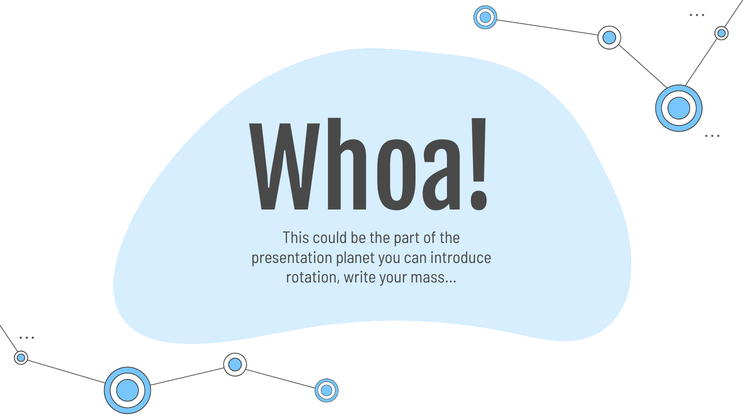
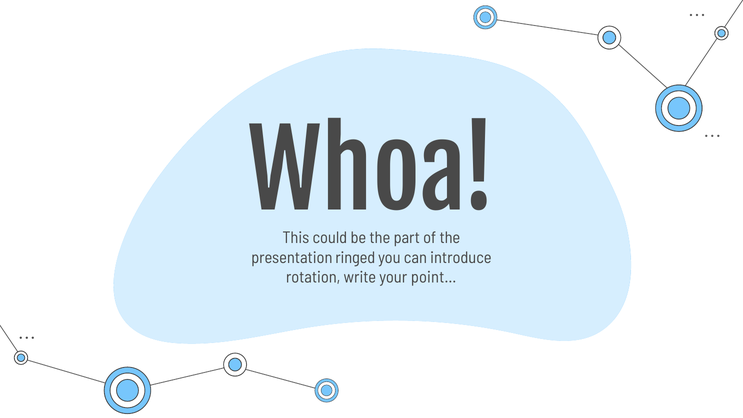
planet: planet -> ringed (355, 258)
mass…: mass… -> point… (434, 277)
